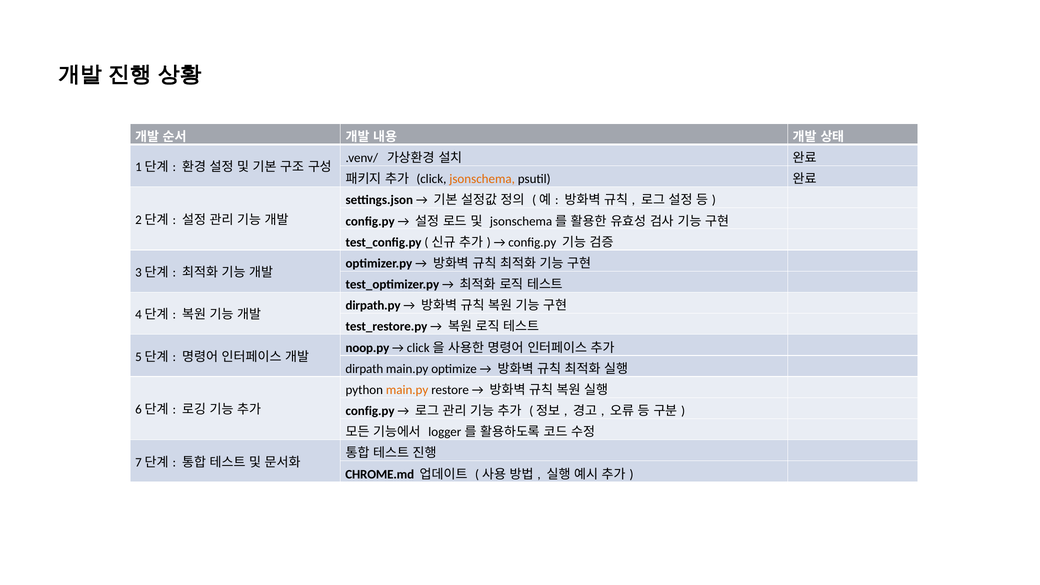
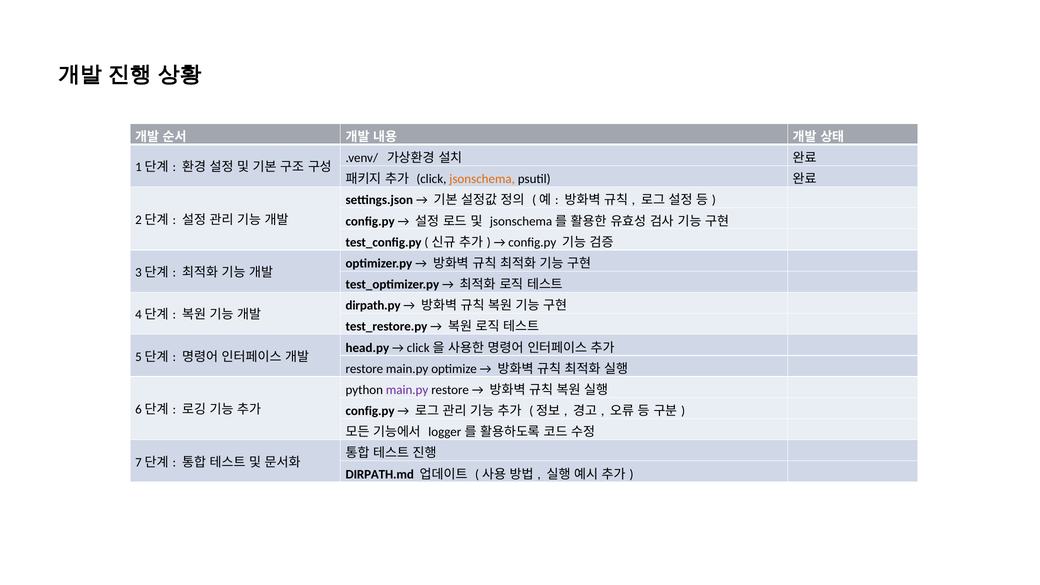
noop.py: noop.py -> head.py (367, 348)
dirpath: dirpath -> restore (364, 369)
main.py colour: orange -> purple (407, 390)
CHROME.md: CHROME.md -> DIRPATH.md (380, 474)
